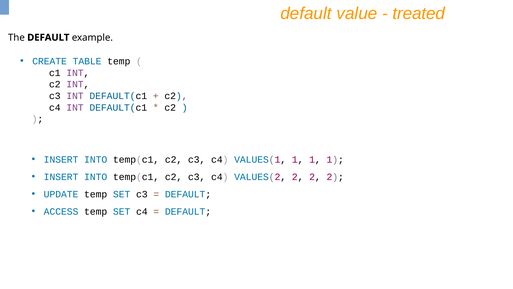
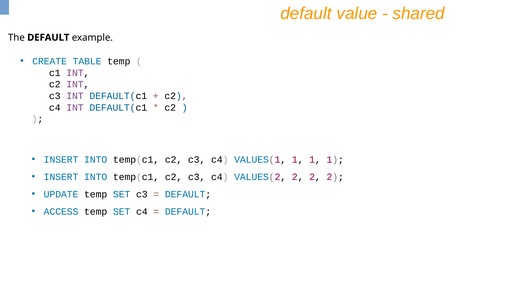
treated: treated -> shared (419, 13)
